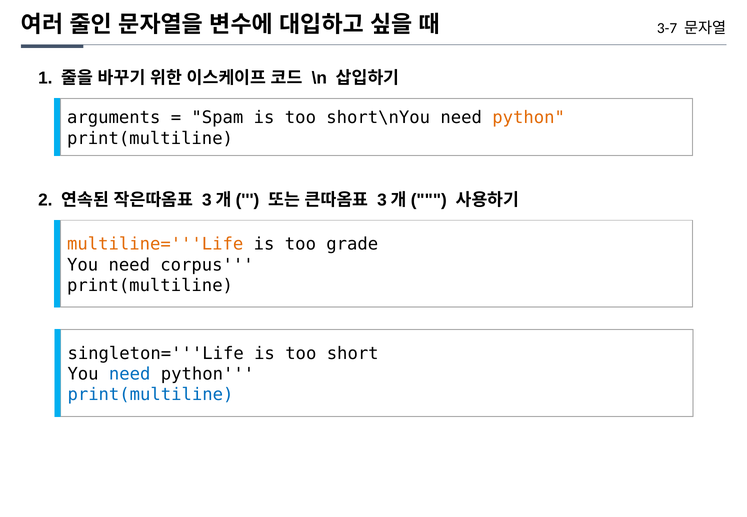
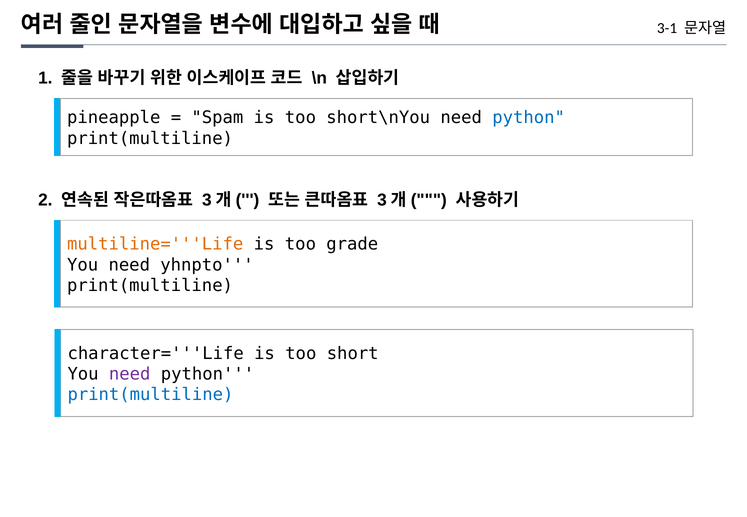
3-7: 3-7 -> 3-1 (667, 28)
arguments: arguments -> pineapple (114, 118)
python colour: orange -> blue (529, 118)
corpus: corpus -> yhnpto (207, 265)
singleton='''Life: singleton='''Life -> character='''Life (156, 354)
need colour: blue -> purple (130, 374)
